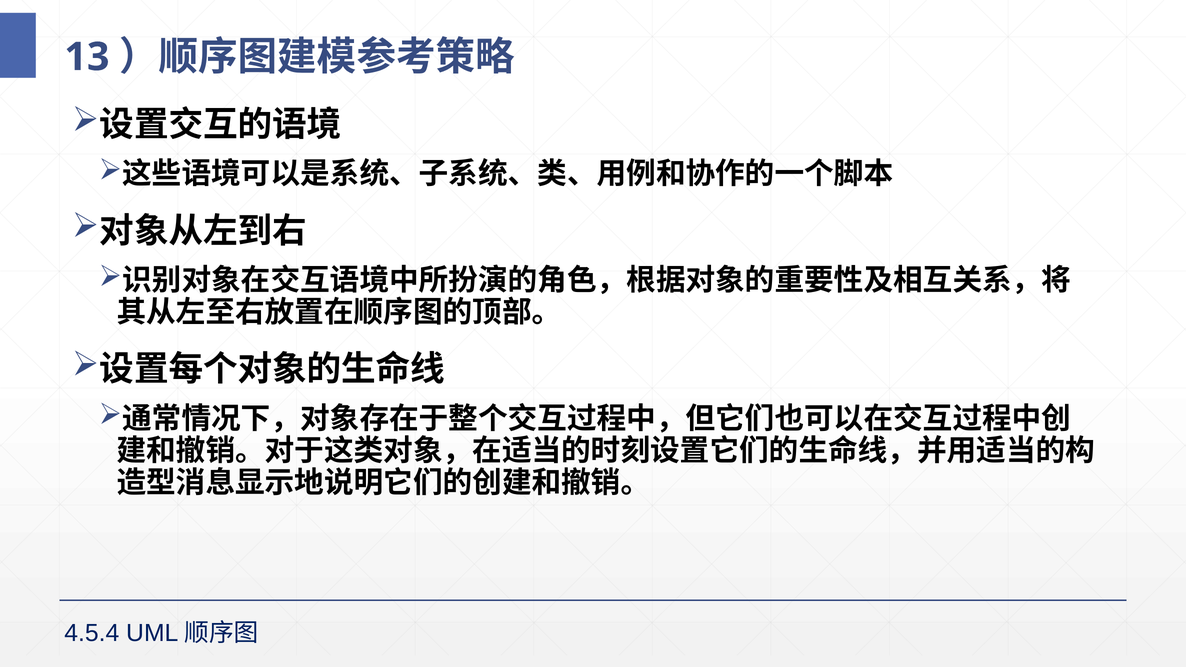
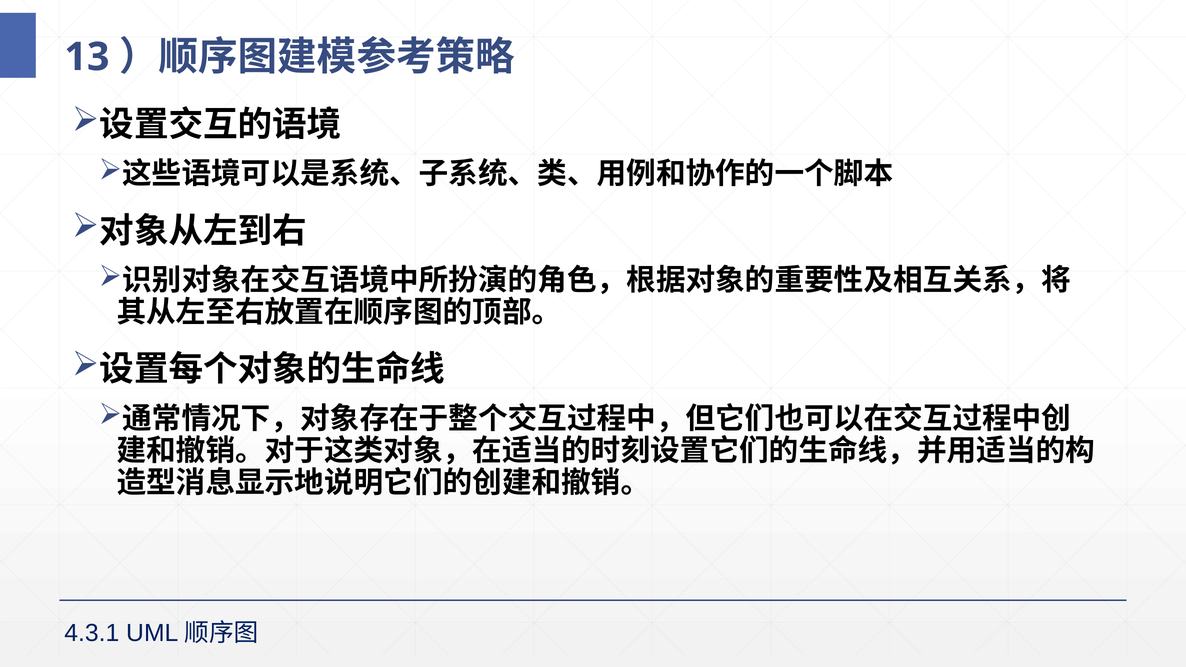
4.5.4: 4.5.4 -> 4.3.1 (92, 633)
